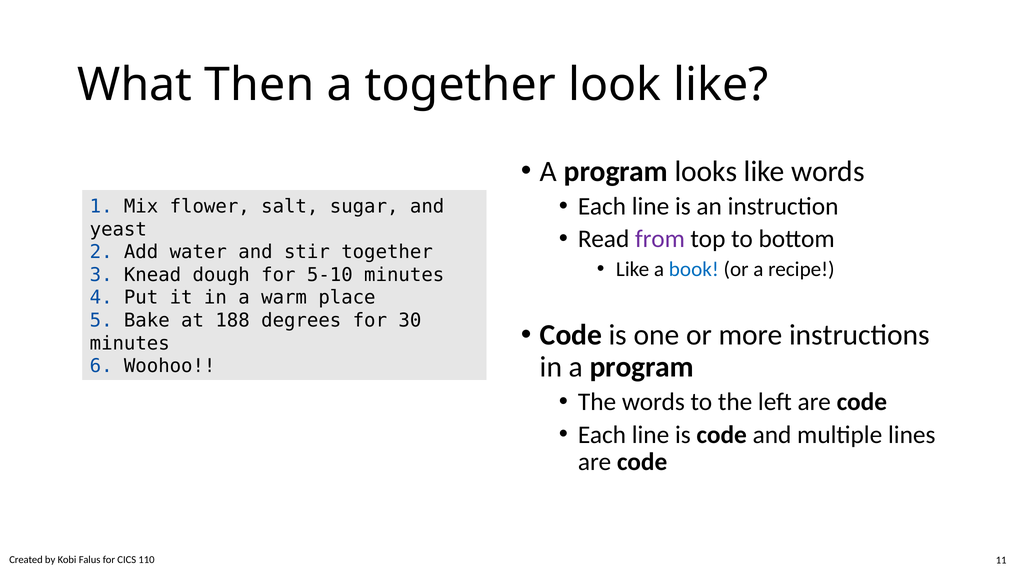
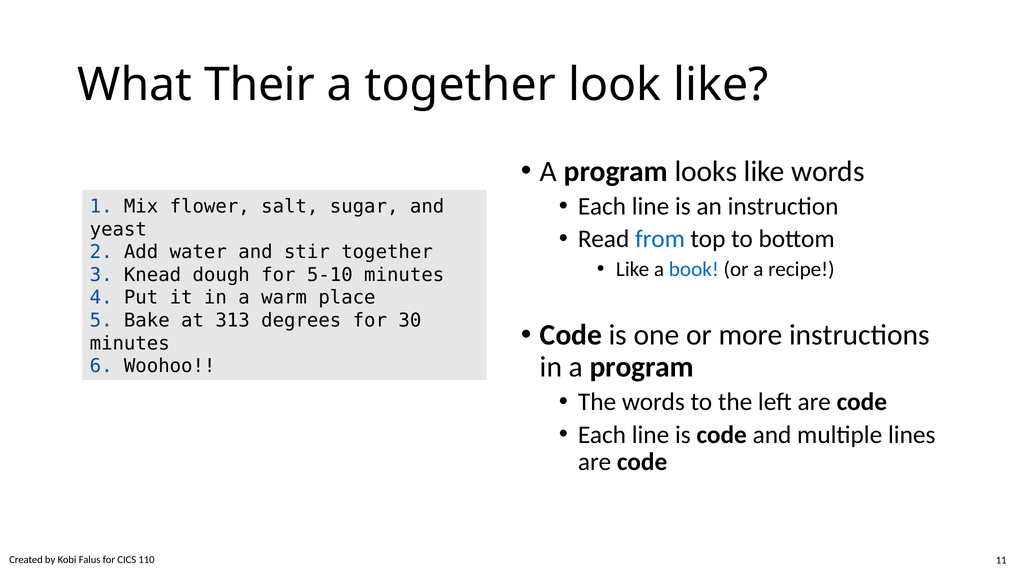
Then: Then -> Their (259, 85)
from colour: purple -> blue (660, 239)
188: 188 -> 313 (233, 321)
